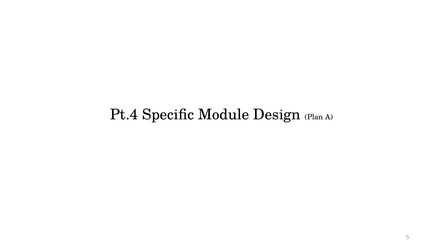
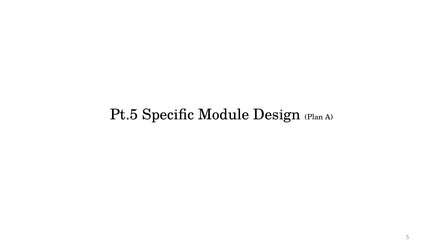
Pt.4: Pt.4 -> Pt.5 (124, 115)
